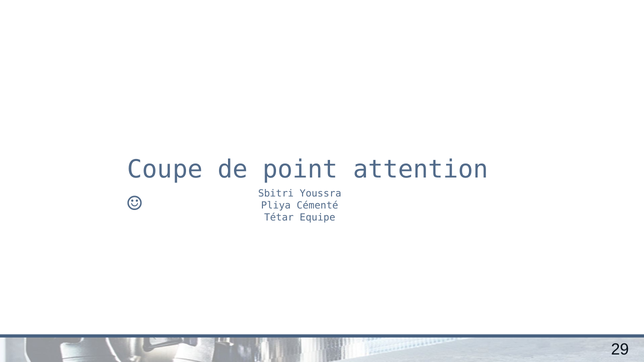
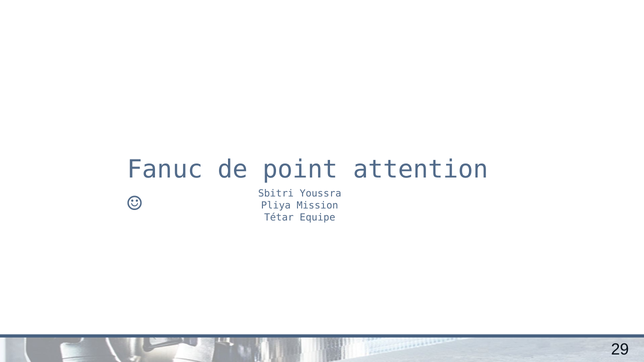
Coupe: Coupe -> Fanuc (165, 170)
Cémenté: Cémenté -> Mission (317, 206)
